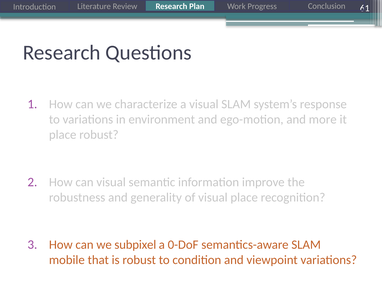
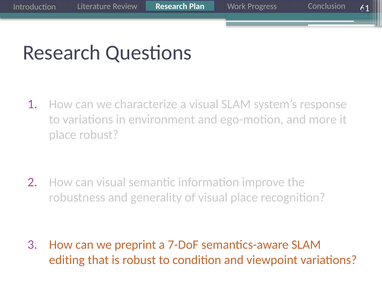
subpixel: subpixel -> preprint (135, 245)
0-DoF: 0-DoF -> 7-DoF (183, 245)
mobile: mobile -> editing (67, 260)
